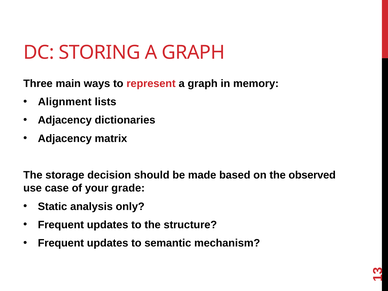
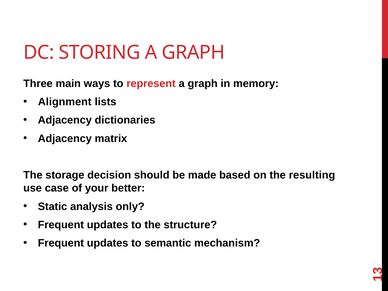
observed: observed -> resulting (312, 175)
grade: grade -> better (128, 188)
